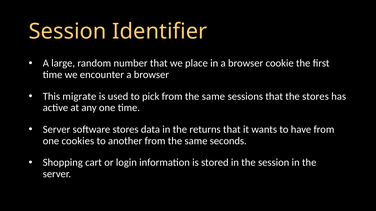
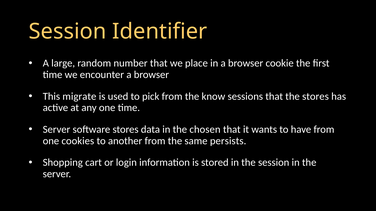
pick from the same: same -> know (213, 97)
returns: returns -> chosen (205, 130)
seconds: seconds -> persists (228, 141)
